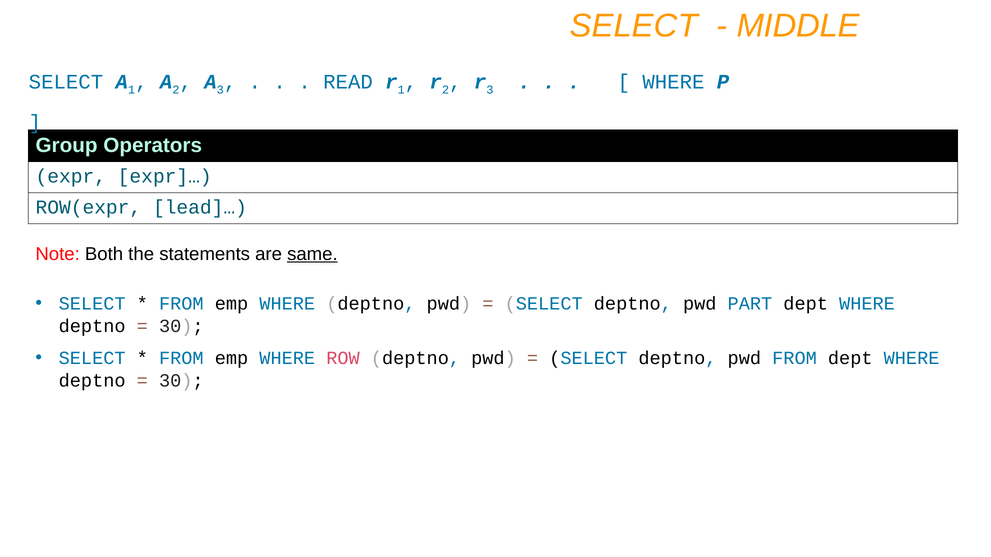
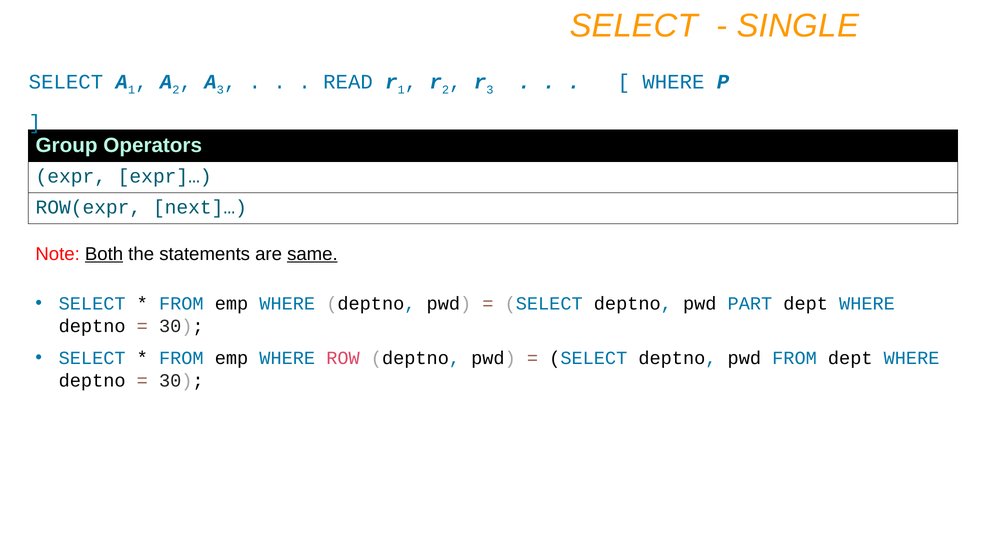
MIDDLE: MIDDLE -> SINGLE (798, 26)
lead]…: lead]… -> next]… (200, 207)
Both underline: none -> present (104, 254)
